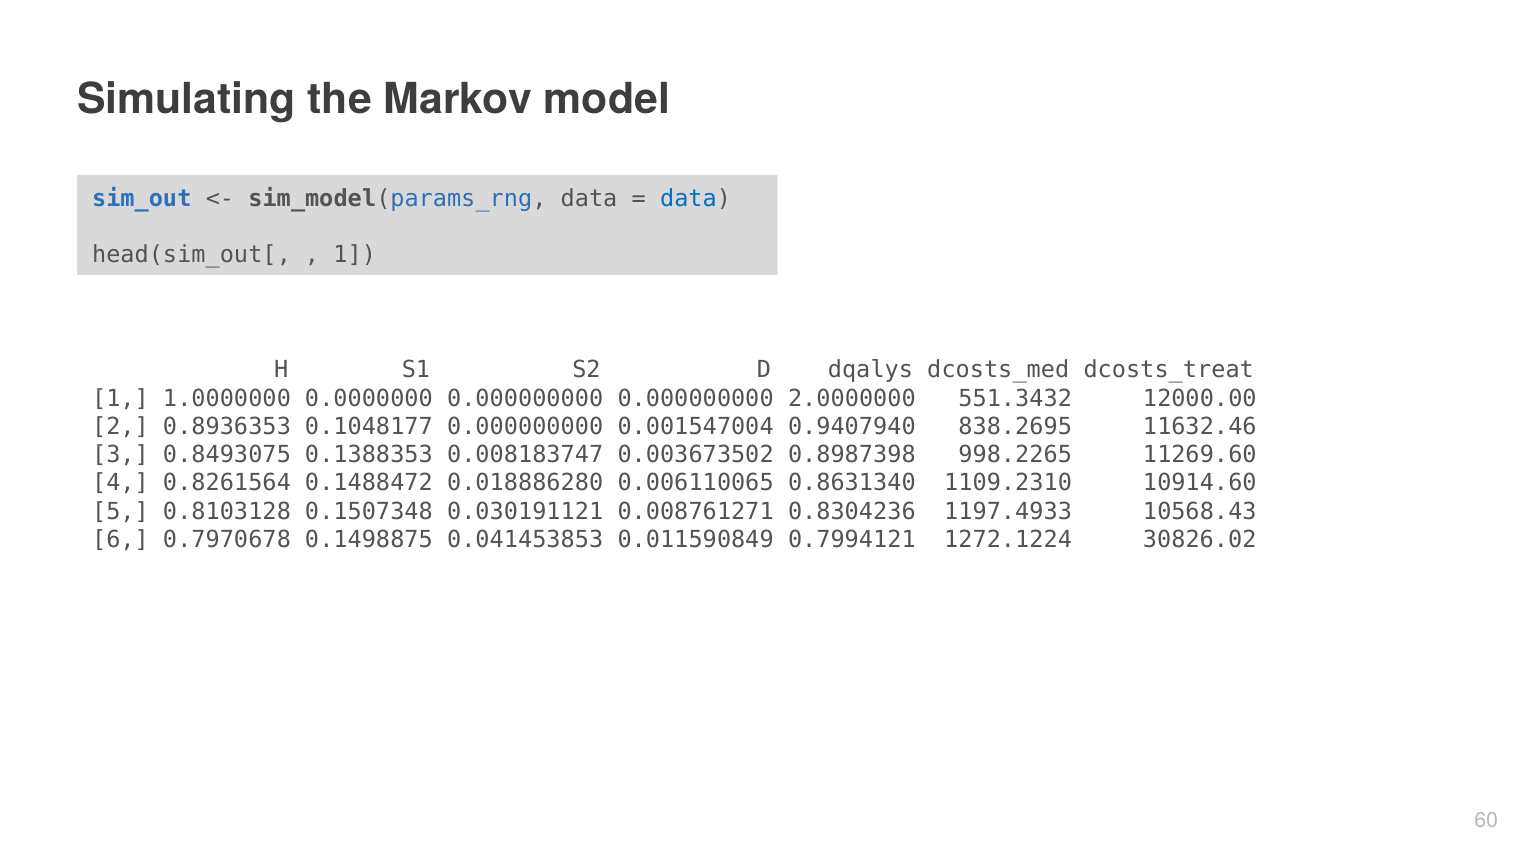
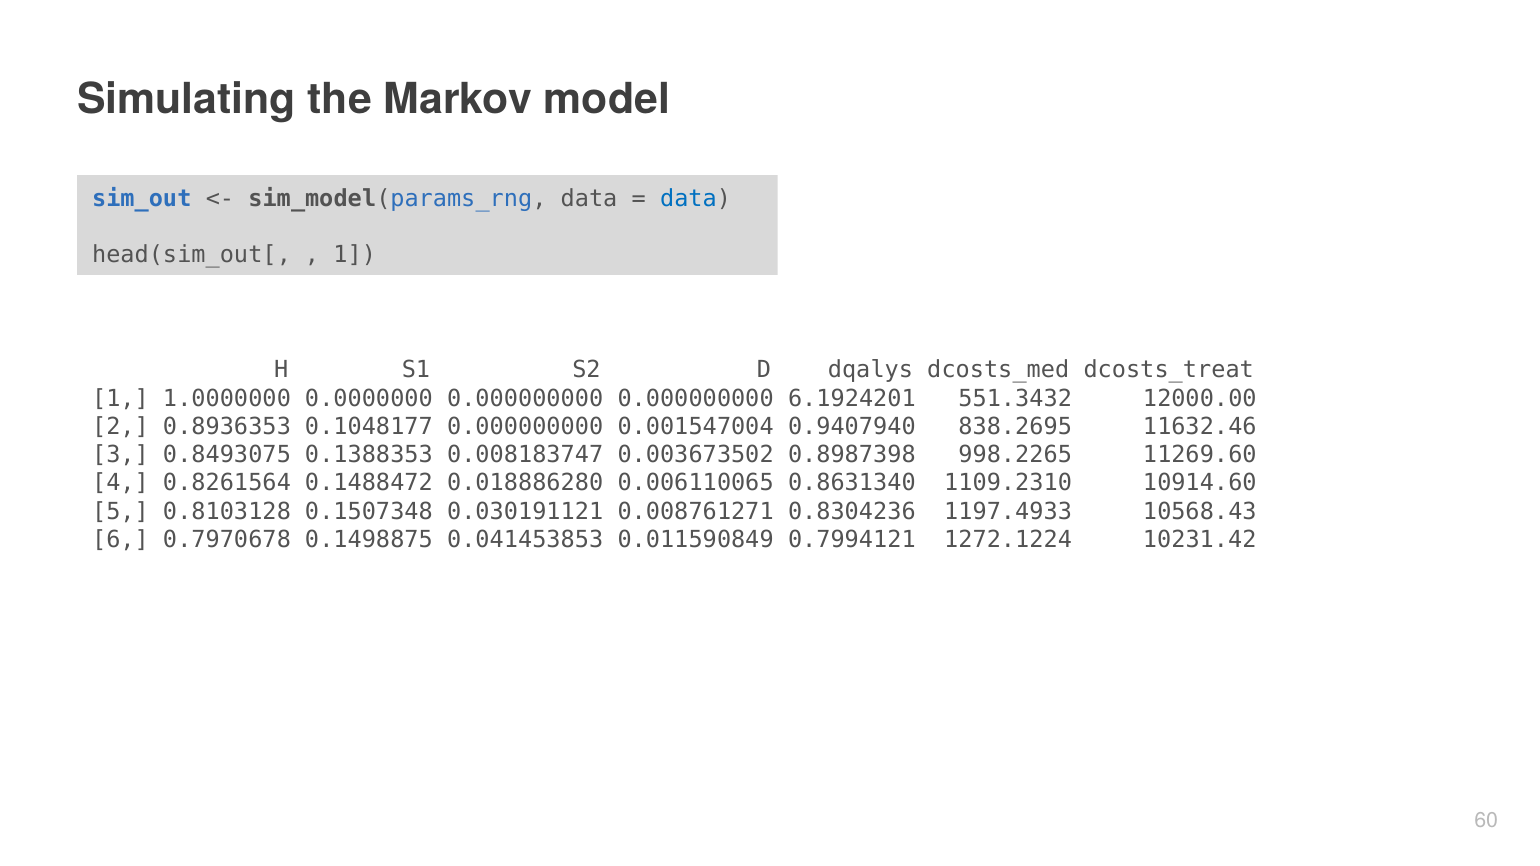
2.0000000: 2.0000000 -> 6.1924201 (852, 398)
30826.02: 30826.02 -> 10231.42 (1200, 540)
